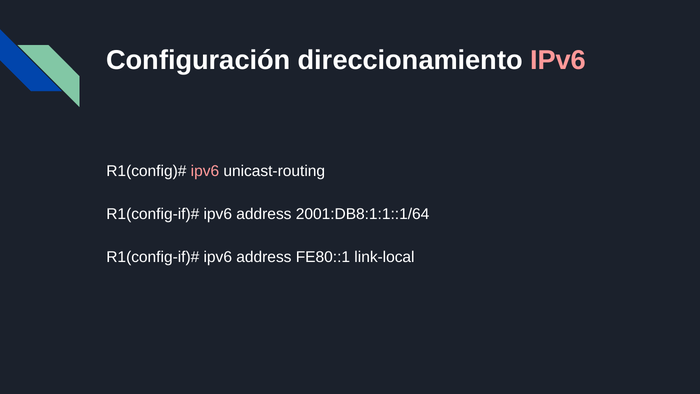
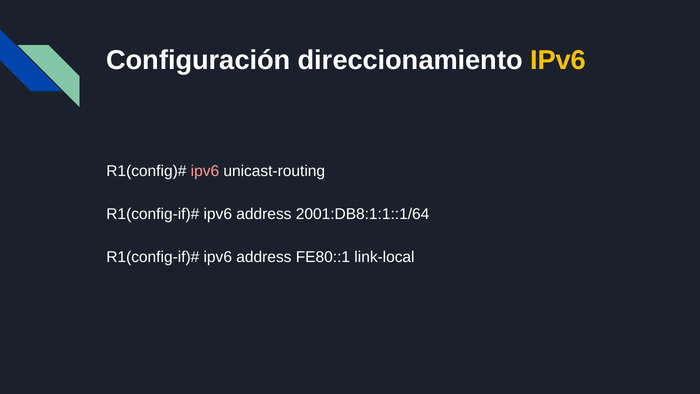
IPv6 colour: pink -> yellow (558, 60)
